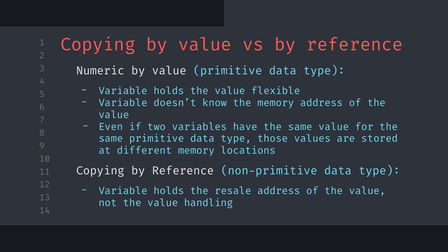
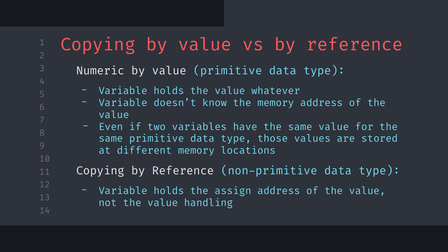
flexible: flexible -> whatever (276, 91)
resale: resale -> assign (233, 191)
